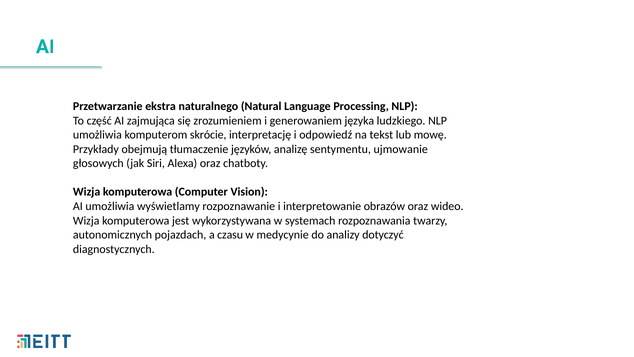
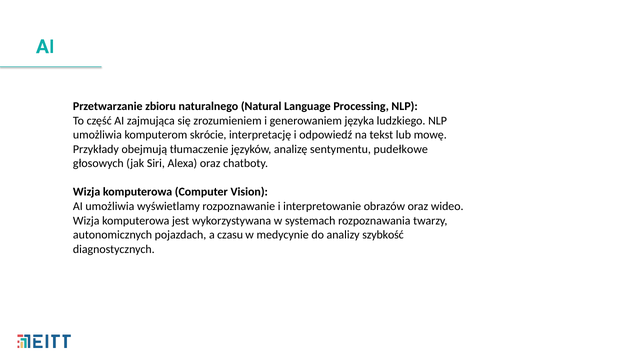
ekstra: ekstra -> zbioru (161, 106)
ujmowanie: ujmowanie -> pudełkowe (401, 149)
dotyczyć: dotyczyć -> szybkość (383, 235)
